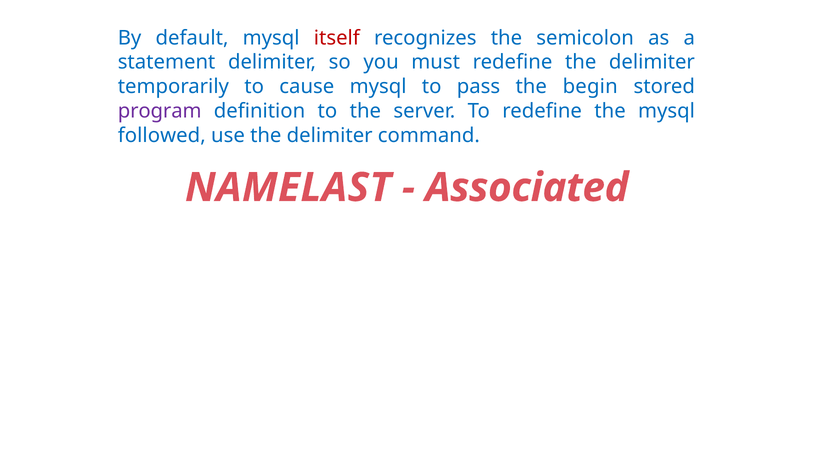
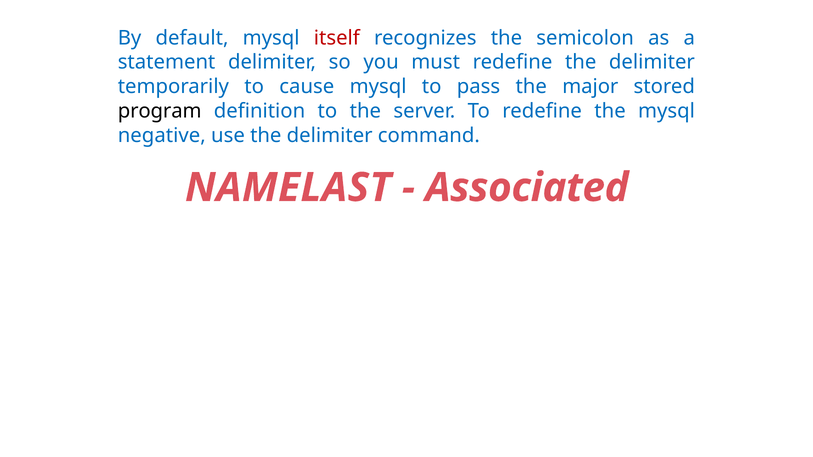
begin: begin -> major (590, 87)
program colour: purple -> black (160, 111)
followed: followed -> negative (162, 135)
